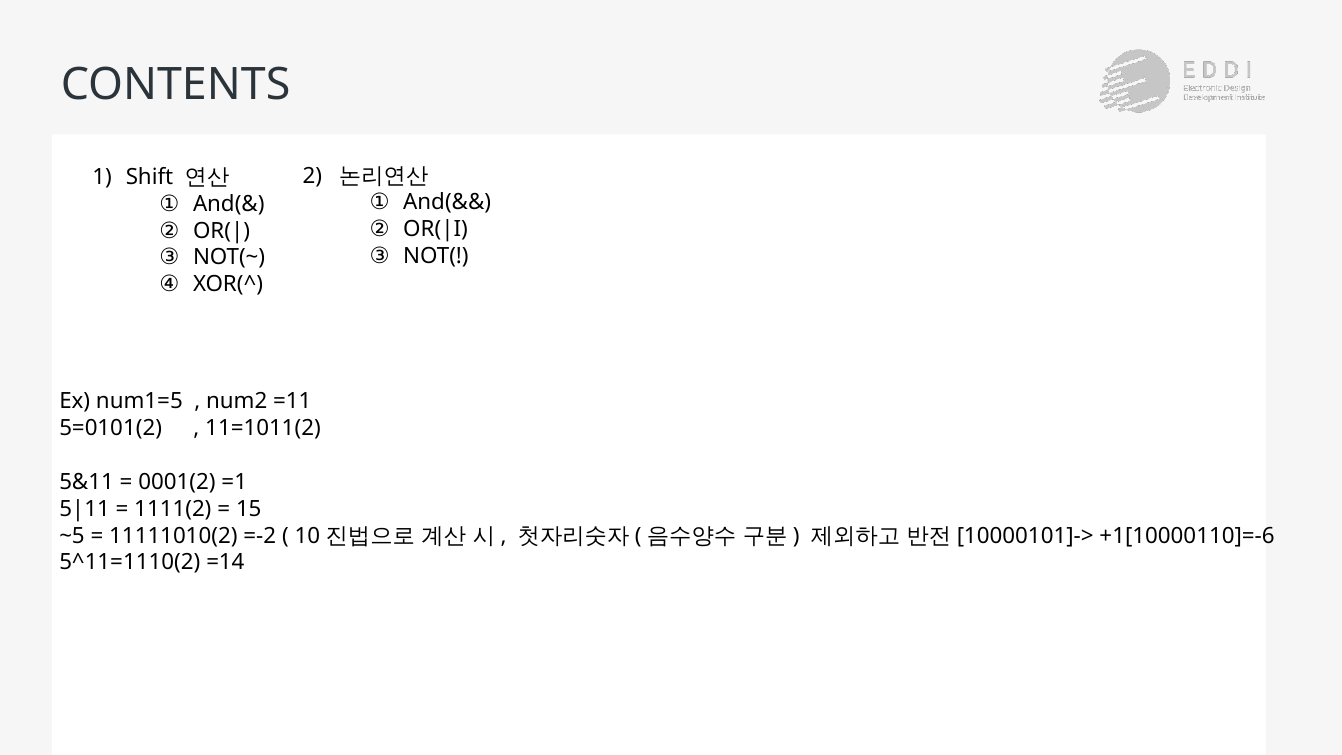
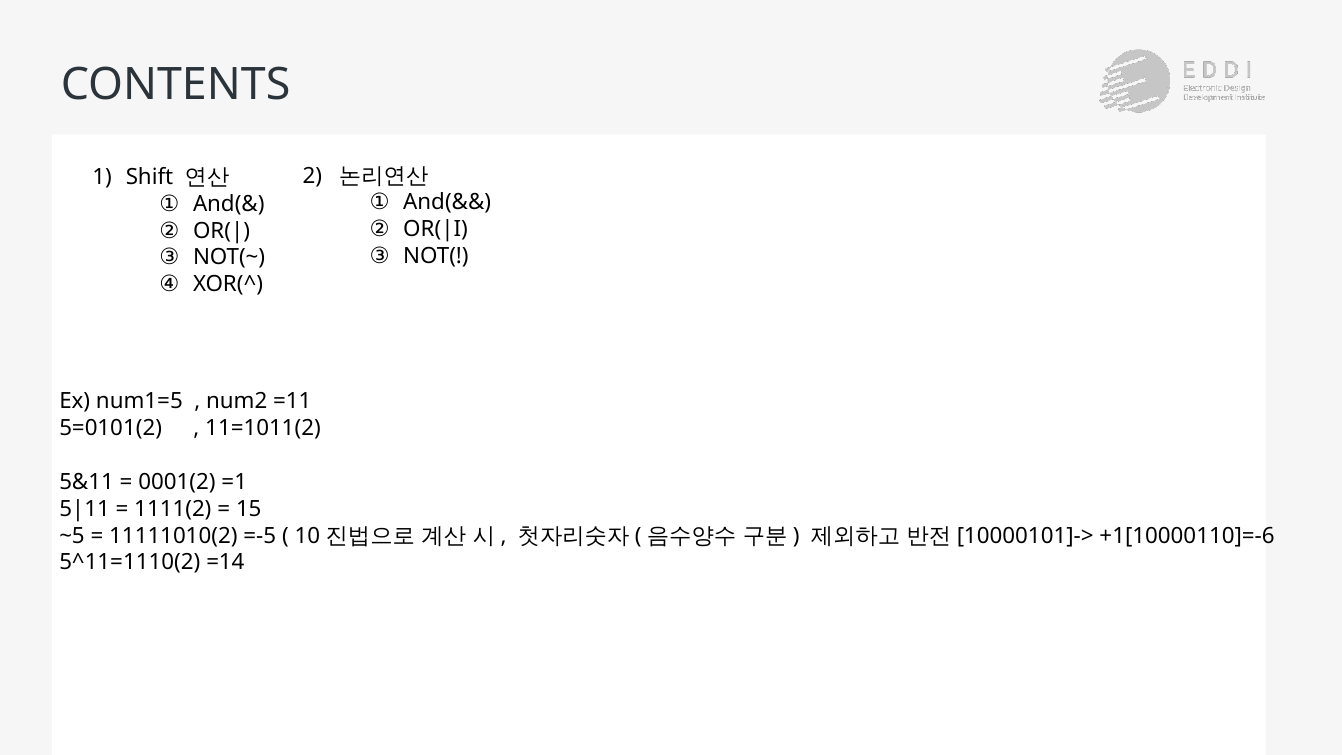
=-2: =-2 -> =-5 (260, 536)
